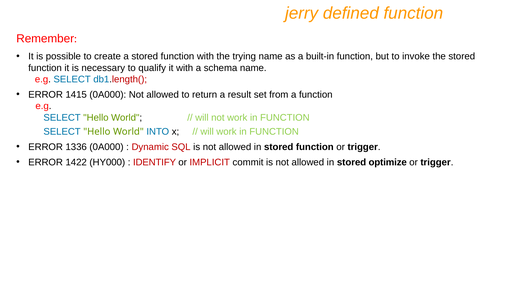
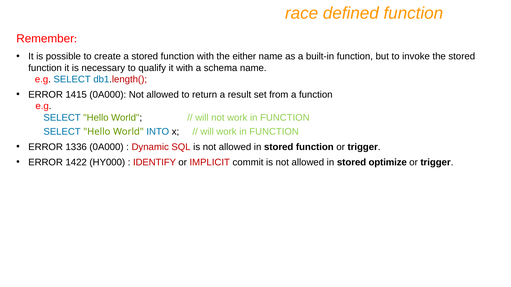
jerry: jerry -> race (302, 13)
trying: trying -> either (244, 56)
